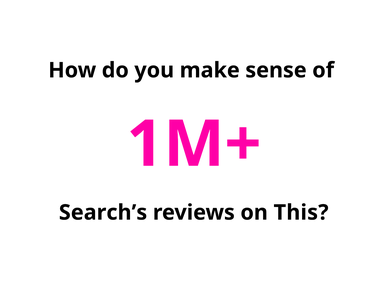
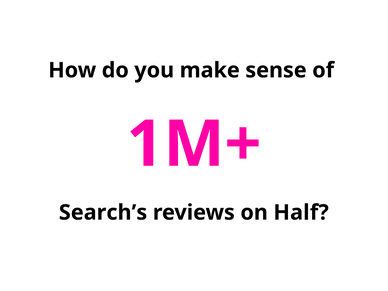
This: This -> Half (301, 213)
